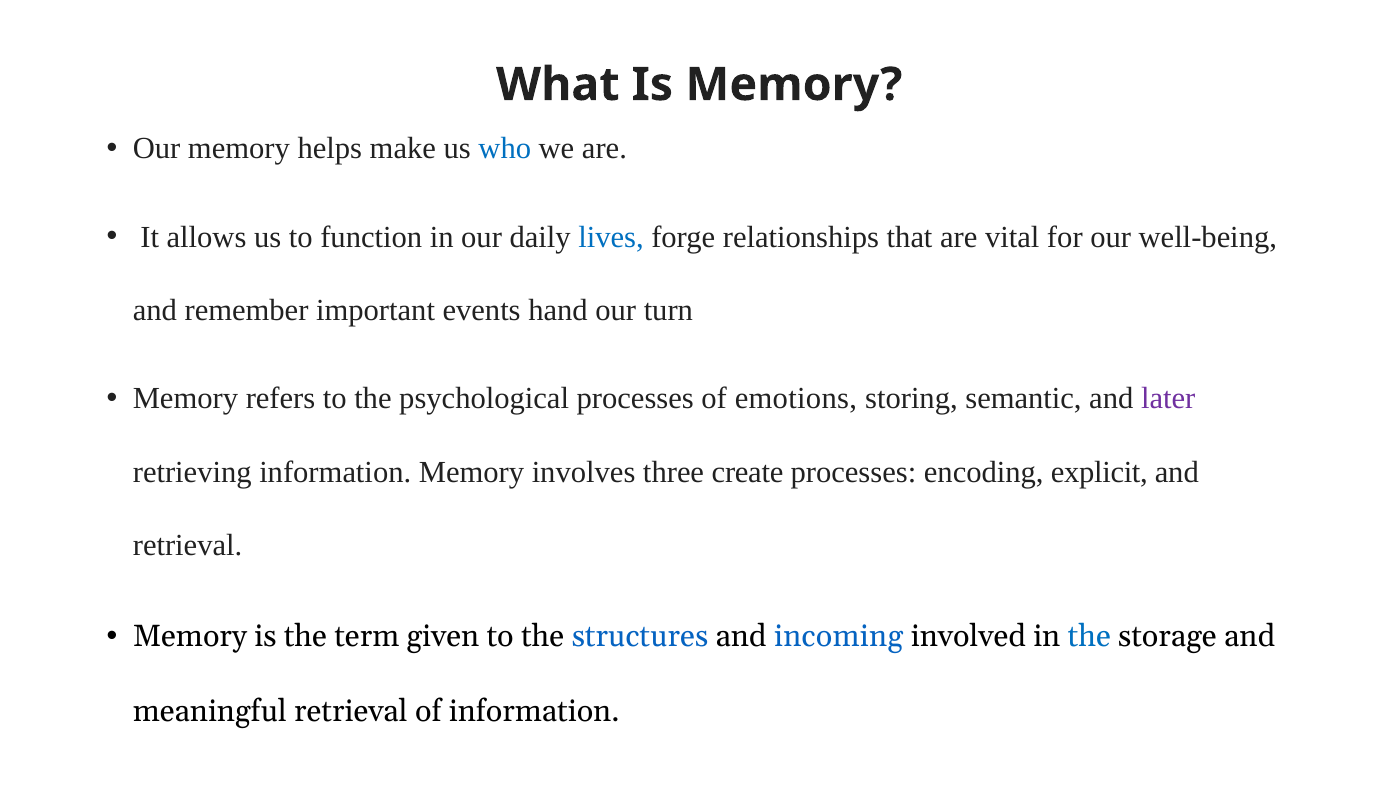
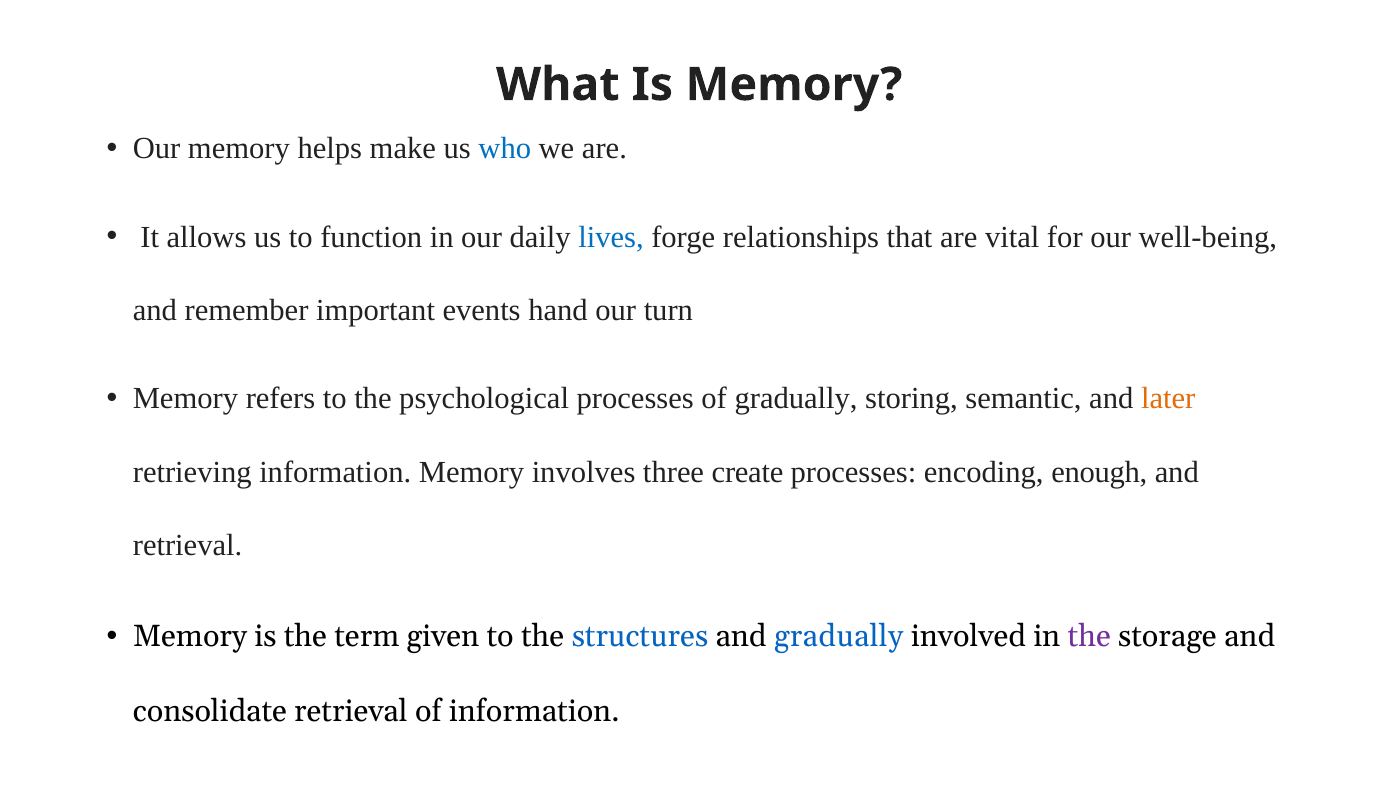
of emotions: emotions -> gradually (796, 399)
later colour: purple -> orange (1168, 399)
explicit: explicit -> enough (1099, 472)
and incoming: incoming -> gradually (839, 636)
the colour: blue -> purple (1089, 636)
meaningful: meaningful -> consolidate (210, 711)
